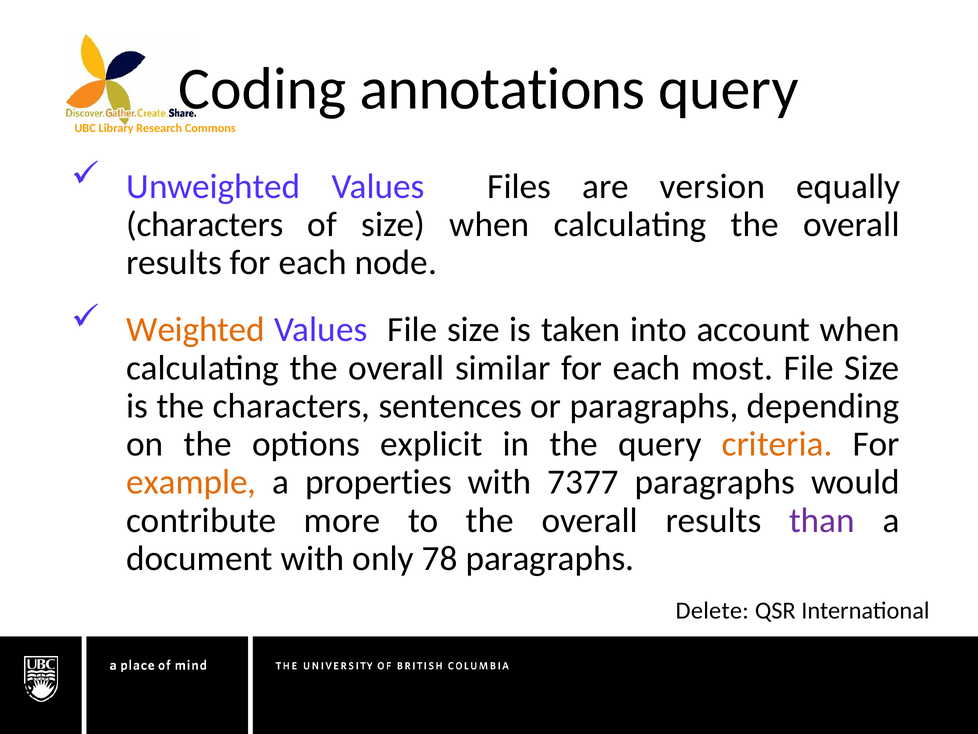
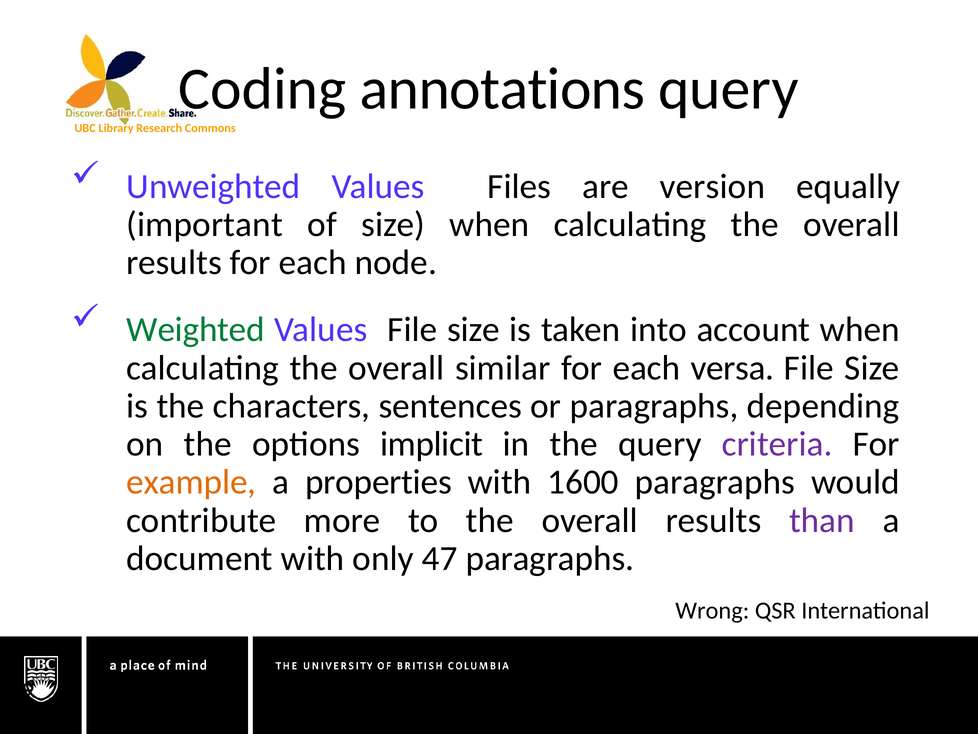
characters: characters -> important (205, 224)
Weighted colour: orange -> green (196, 329)
most: most -> versa (732, 368)
explicit: explicit -> implicit (432, 444)
criteria colour: orange -> purple (777, 444)
7377: 7377 -> 1600 (583, 482)
78: 78 -> 47 (440, 558)
Delete: Delete -> Wrong (712, 610)
